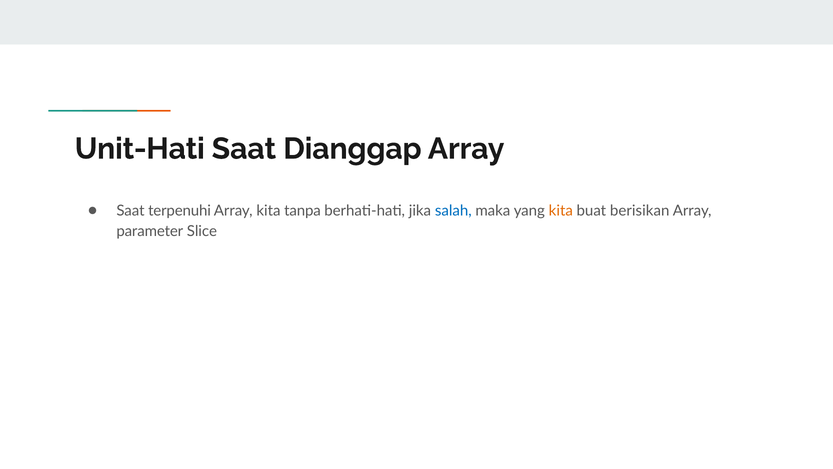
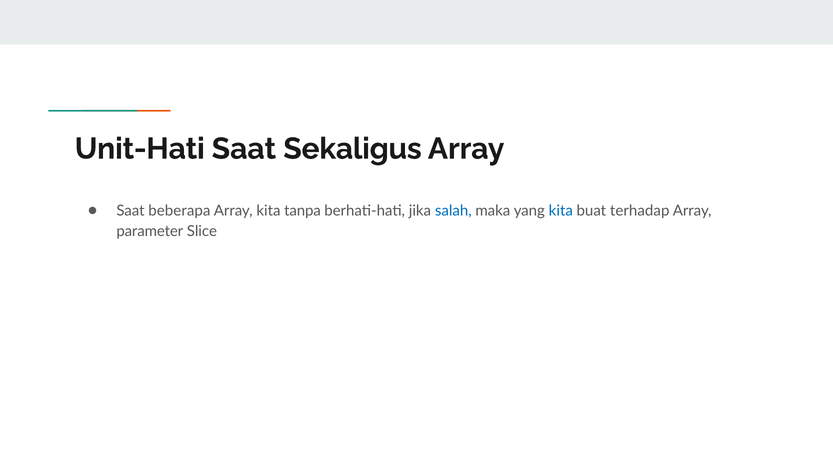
Dianggap: Dianggap -> Sekaligus (353, 149)
terpenuhi: terpenuhi -> beberapa (179, 210)
kita colour: orange -> blue (561, 210)
berisikan: berisikan -> terhadap (640, 210)
